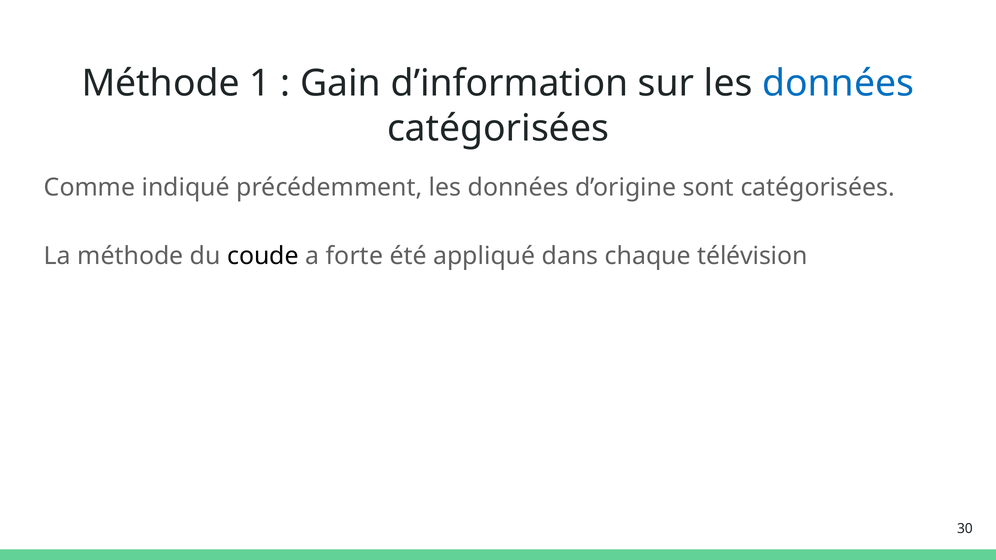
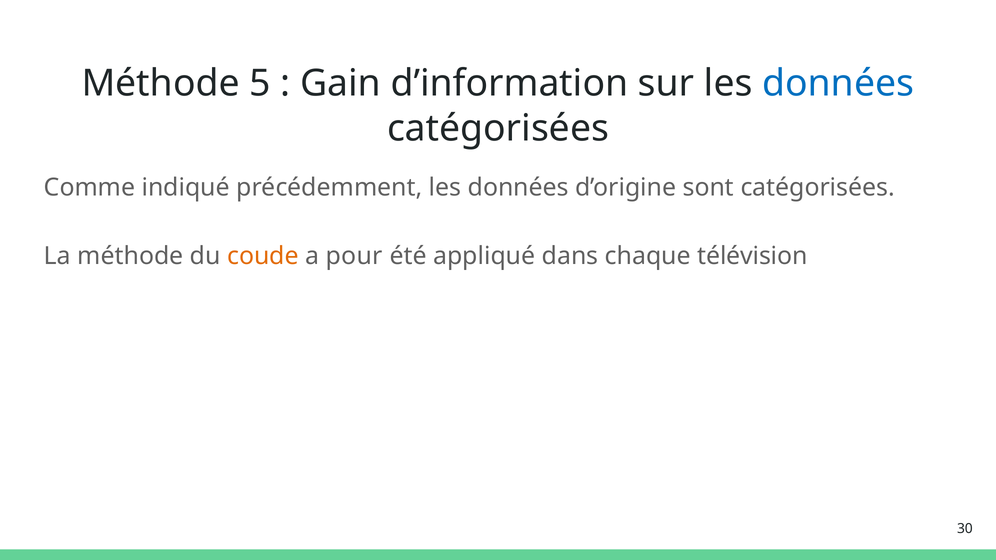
1: 1 -> 5 (260, 83)
coude colour: black -> orange (263, 256)
forte: forte -> pour (354, 256)
